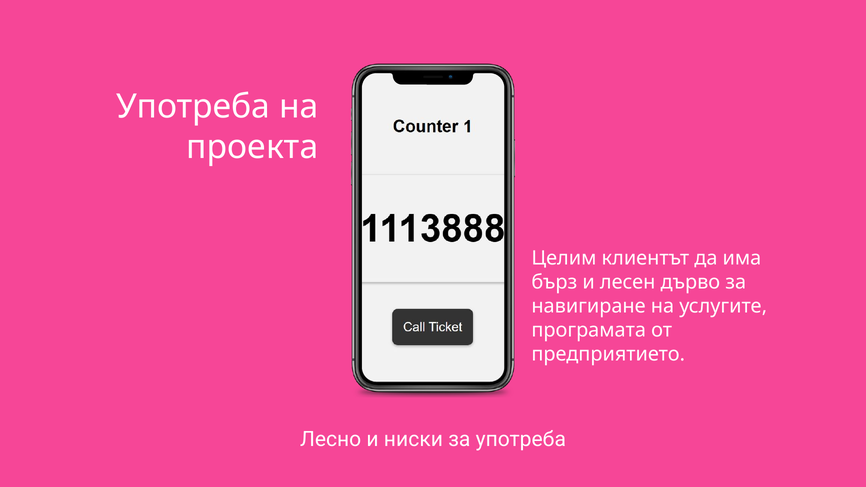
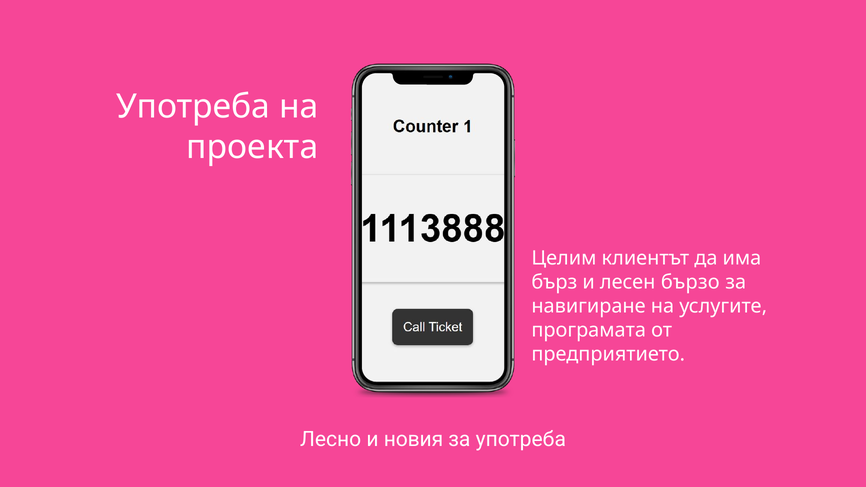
дърво: дърво -> бързо (690, 282)
ниски: ниски -> новия (414, 439)
